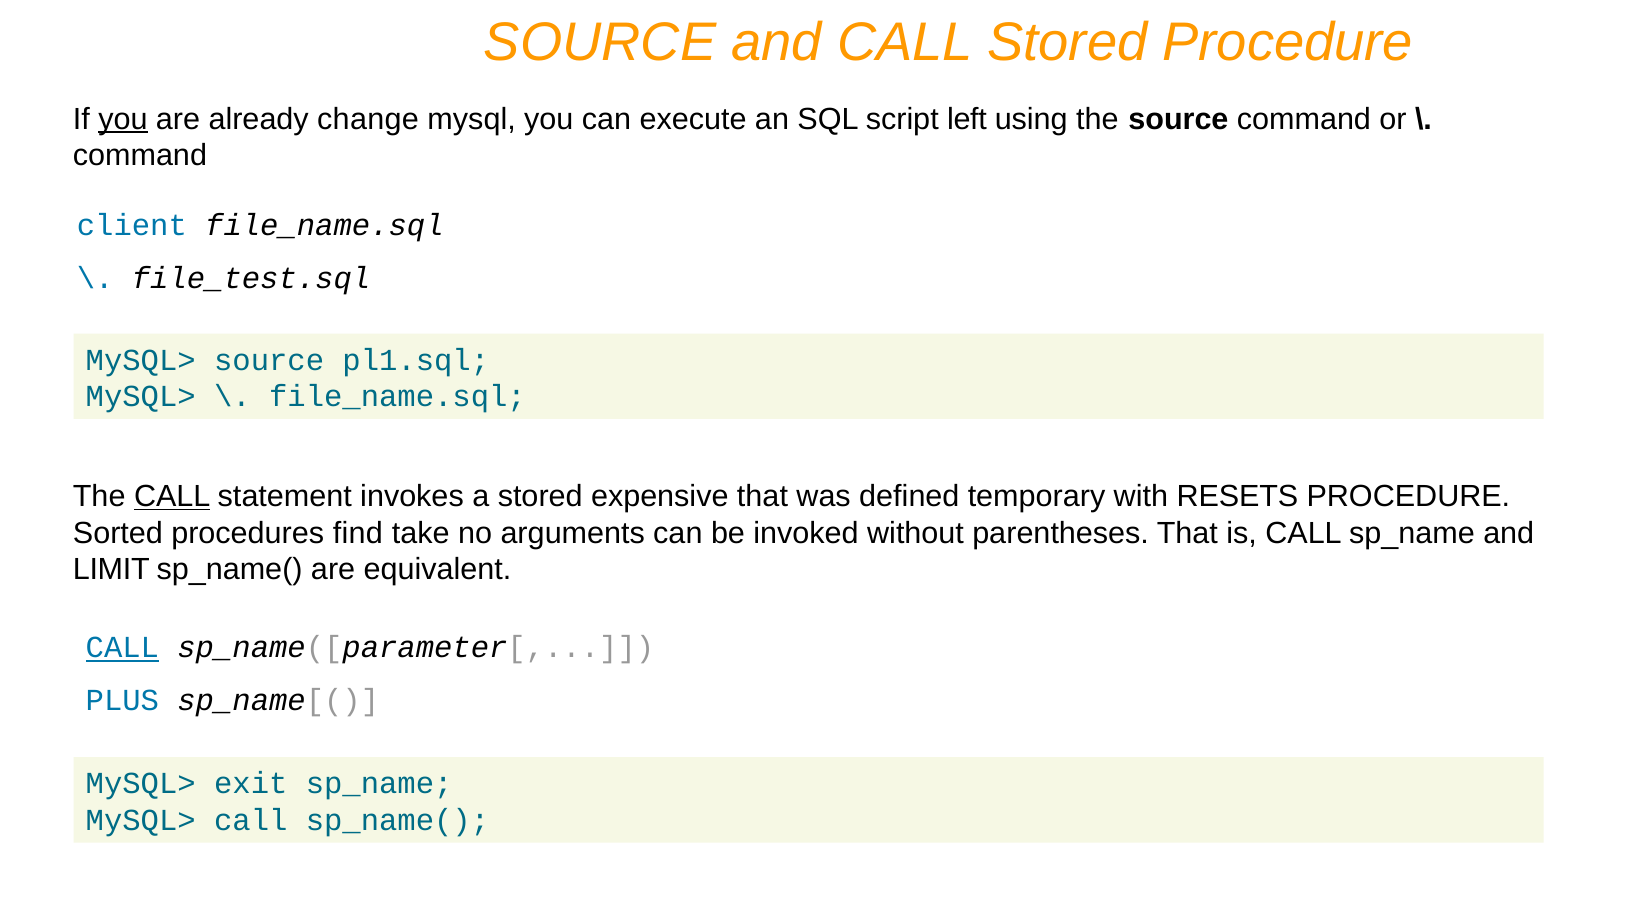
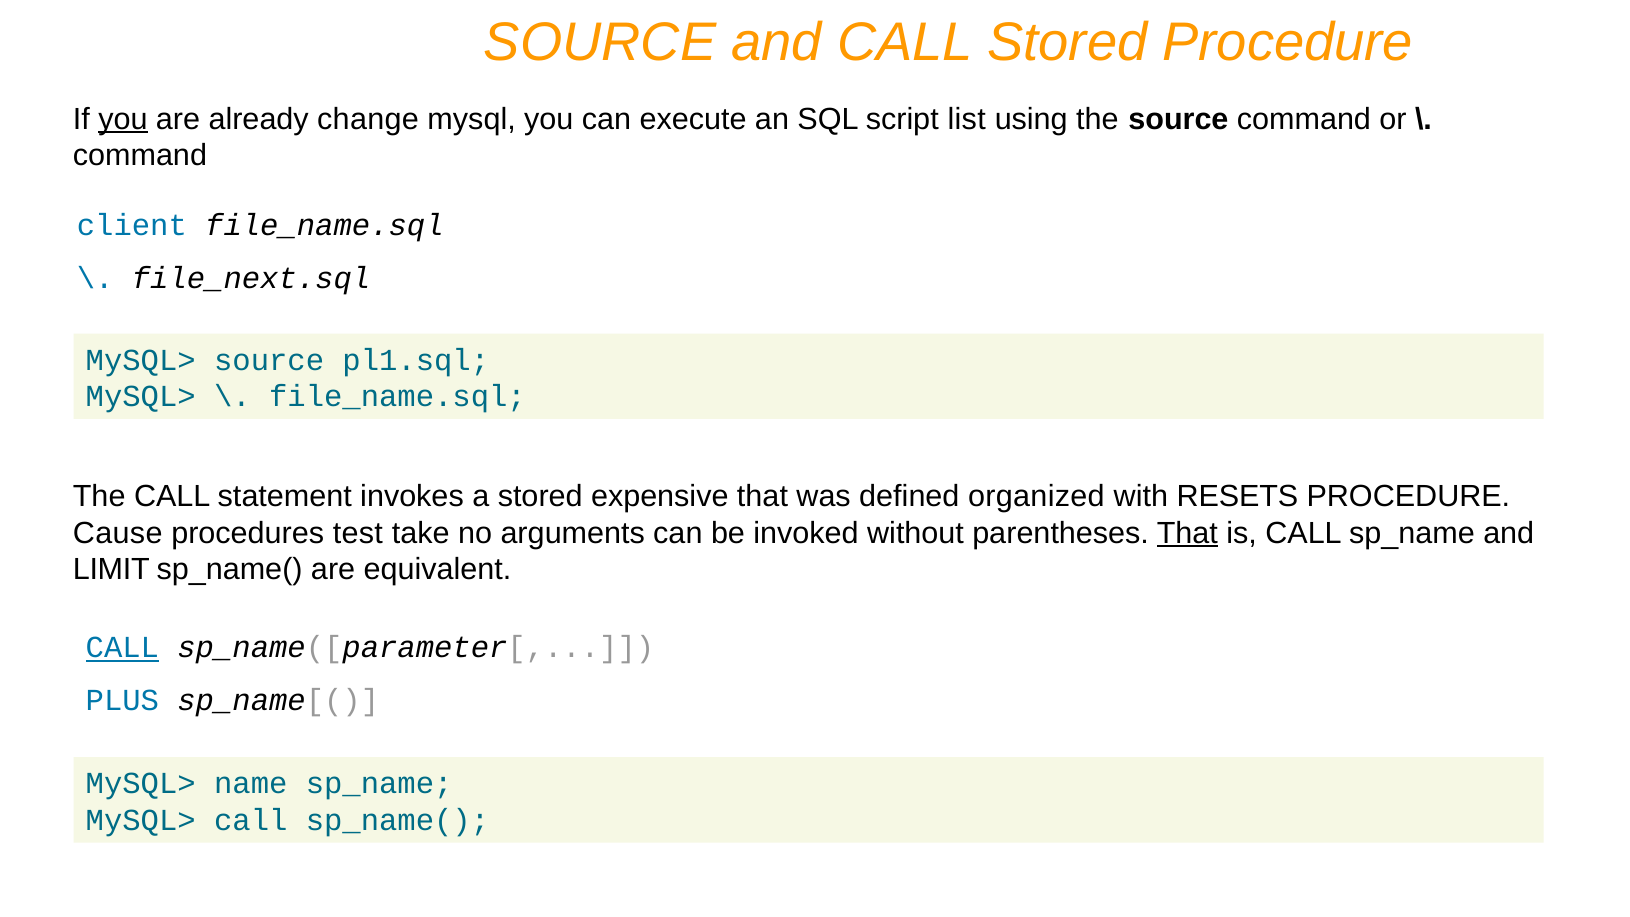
left: left -> list (967, 119)
file_test.sql: file_test.sql -> file_next.sql (251, 278)
CALL underline: present -> none (172, 496)
temporary: temporary -> organized (1036, 496)
Sorted: Sorted -> Cause (118, 533)
find: find -> test (358, 533)
That underline: none -> present (1187, 533)
exit: exit -> name (251, 784)
